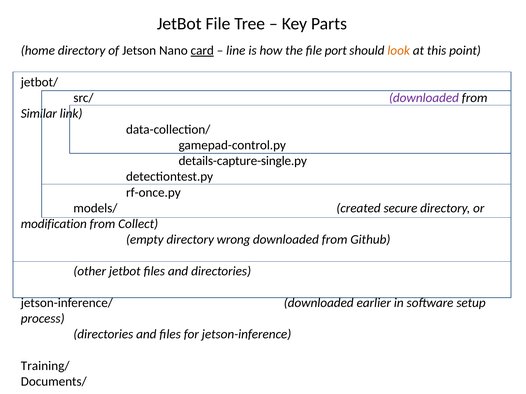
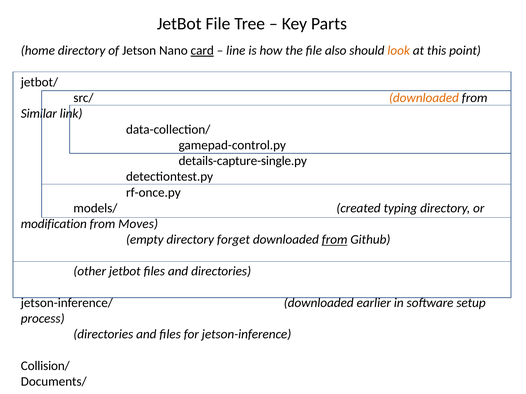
port: port -> also (336, 51)
downloaded colour: purple -> orange (424, 98)
secure: secure -> typing (400, 208)
Collect: Collect -> Moves (138, 224)
wrong: wrong -> forget (233, 240)
from underline: none -> present (335, 240)
Training/: Training/ -> Collision/ (45, 366)
